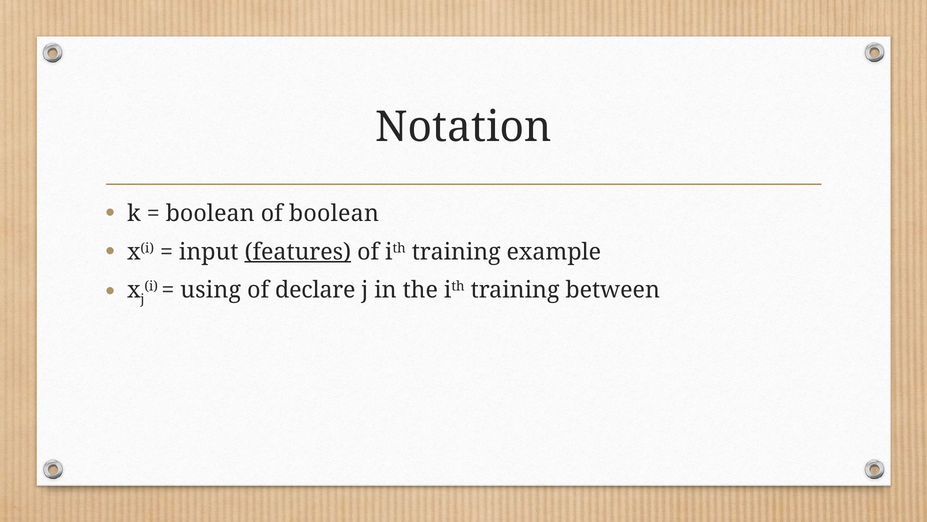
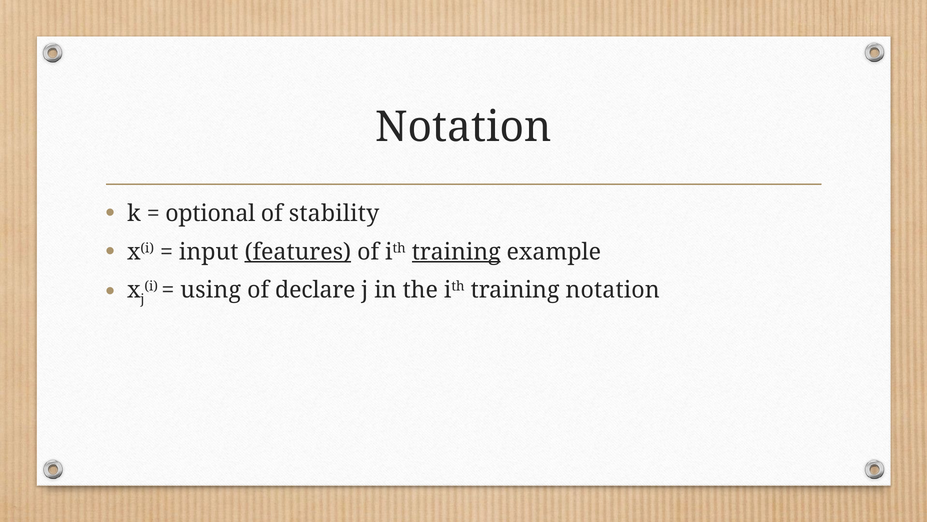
boolean: boolean -> optional (210, 213)
of boolean: boolean -> stability (334, 213)
training underline: none -> present (456, 252)
training between: between -> notation (613, 290)
